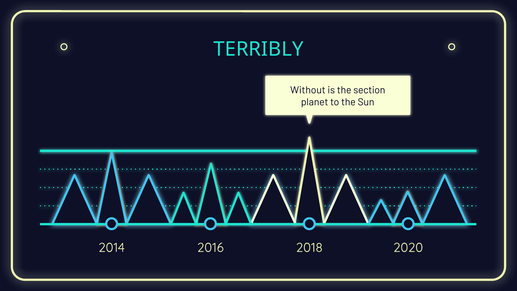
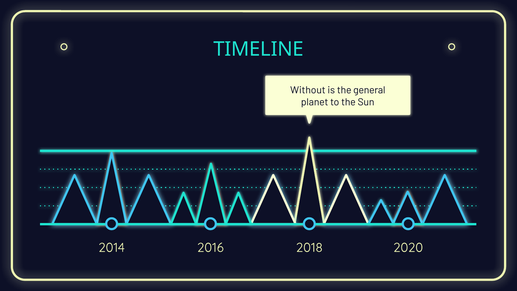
TERRIBLY: TERRIBLY -> TIMELINE (259, 49)
section: section -> general (369, 90)
